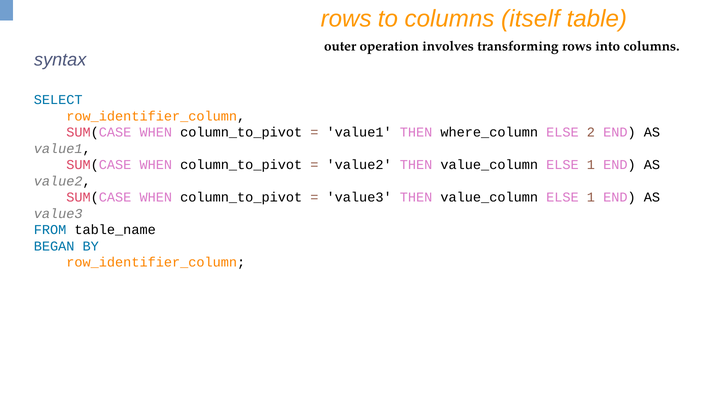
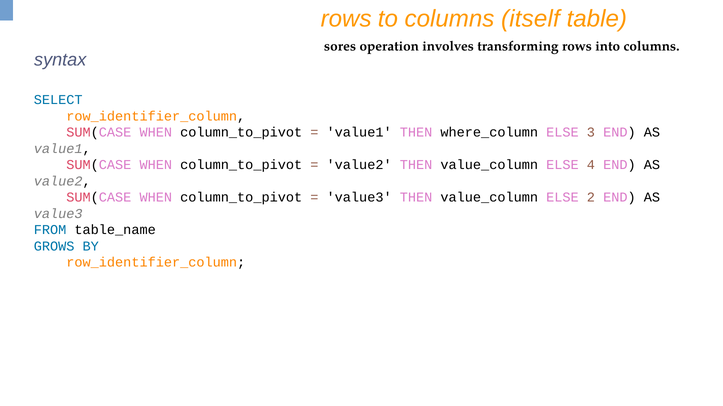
outer: outer -> sores (340, 46)
2: 2 -> 3 (591, 133)
1: 1 -> 4 (591, 165)
1: 1 -> 2 (591, 198)
BEGAN: BEGAN -> GROWS (54, 247)
